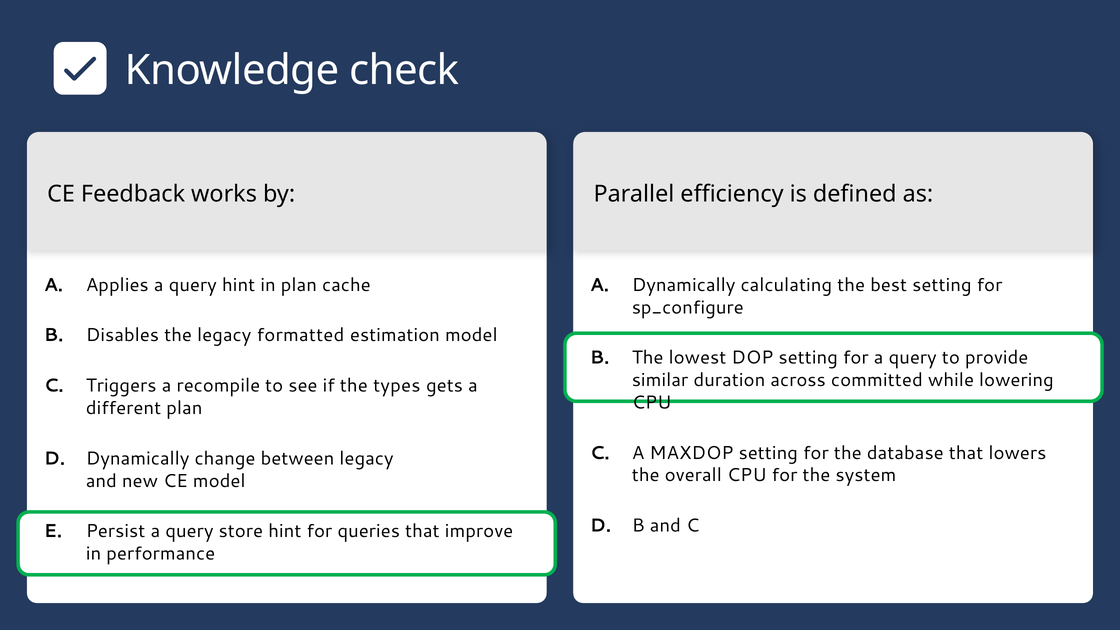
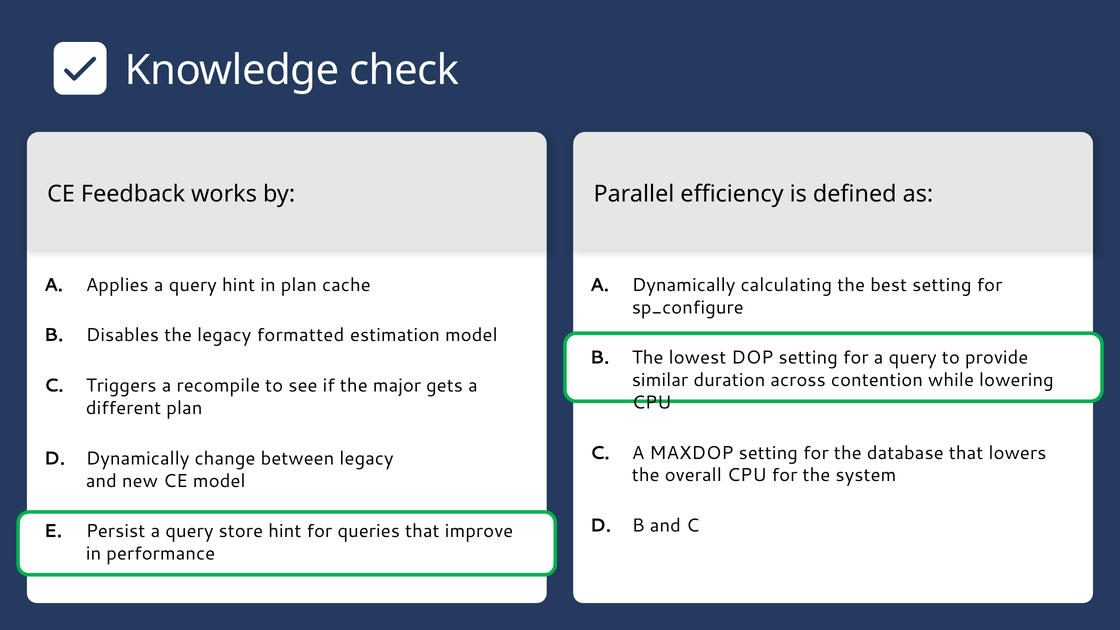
committed: committed -> contention (877, 380)
types: types -> major (397, 386)
